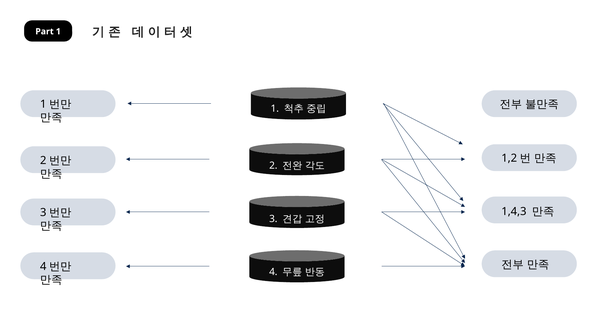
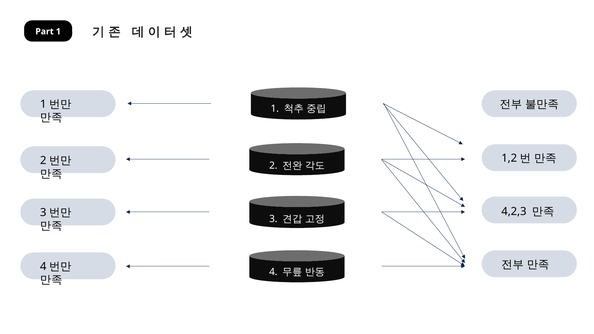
1,4,3: 1,4,3 -> 4,2,3 (514, 212)
